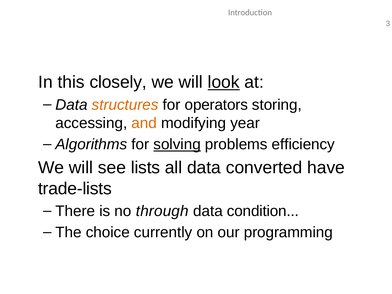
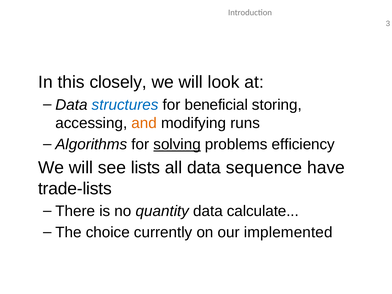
look underline: present -> none (224, 82)
structures colour: orange -> blue (125, 105)
operators: operators -> beneficial (216, 105)
year: year -> runs (245, 123)
converted: converted -> sequence (264, 168)
through: through -> quantity (162, 211)
condition: condition -> calculate (263, 211)
programming: programming -> implemented (288, 232)
